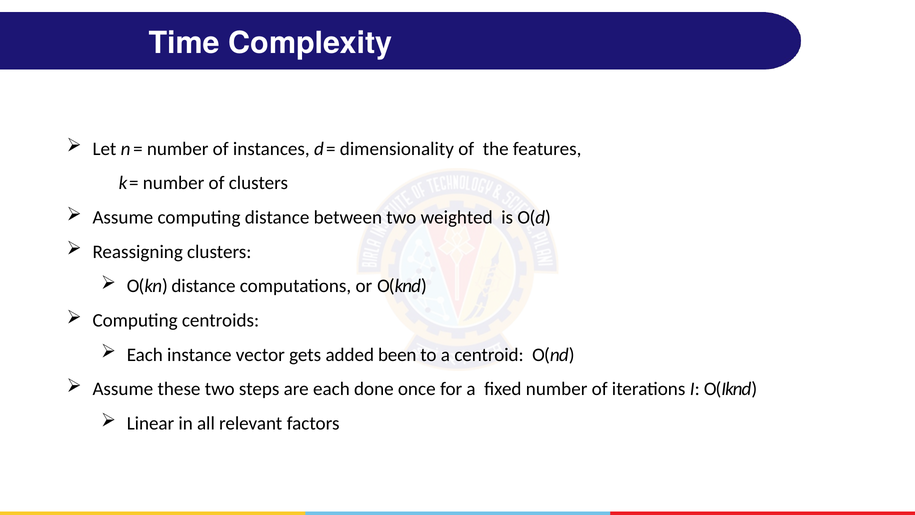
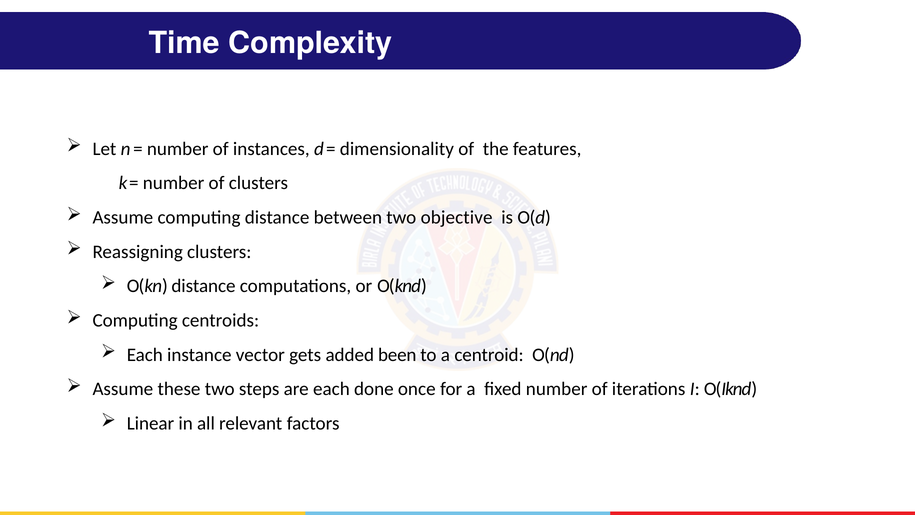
weighted: weighted -> objective (457, 217)
